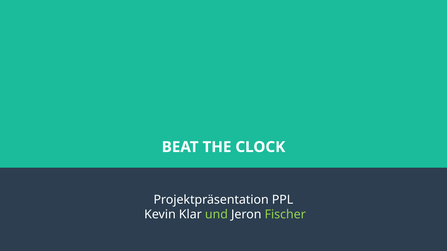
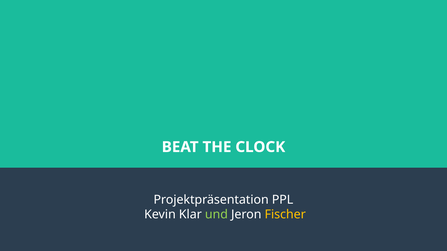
Fischer colour: light green -> yellow (285, 215)
